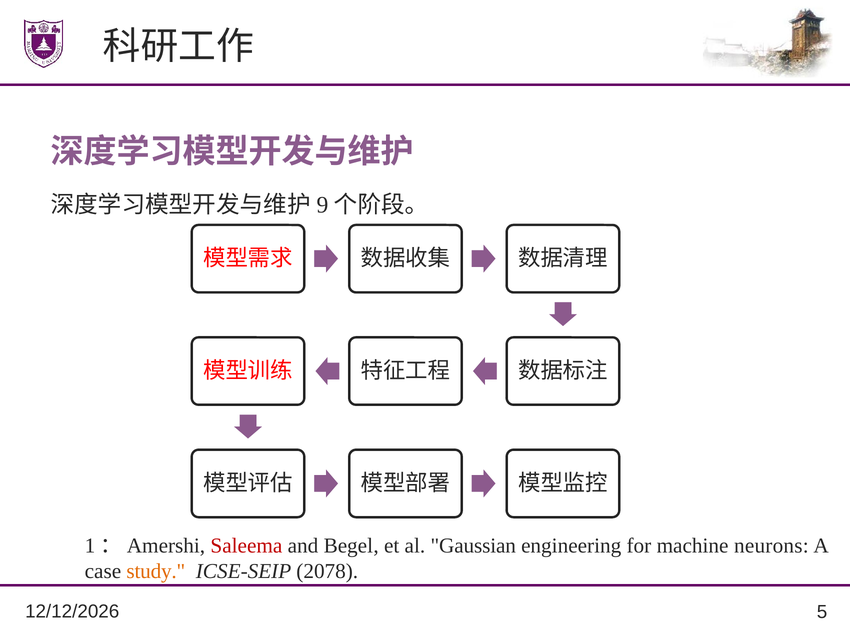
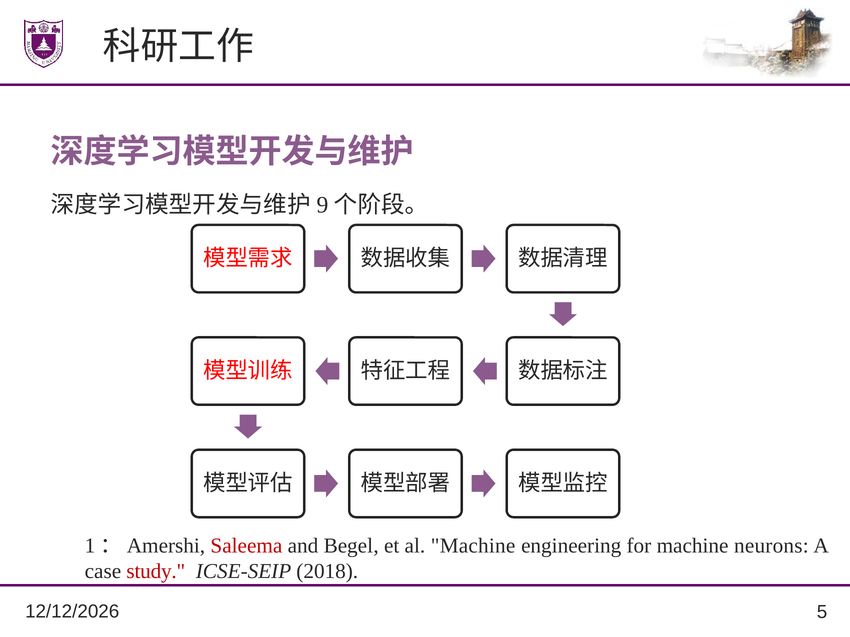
al Gaussian: Gaussian -> Machine (473, 546)
study colour: orange -> red (156, 572)
2078: 2078 -> 2018 (327, 572)
